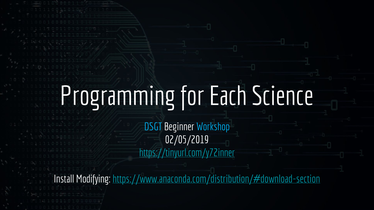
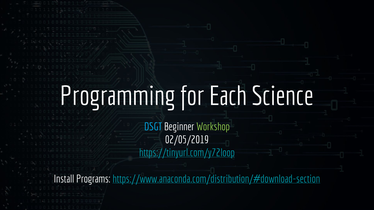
Workshop colour: light blue -> light green (213, 127)
https://tinyurl.com/y72inner: https://tinyurl.com/y72inner -> https://tinyurl.com/y72loop (187, 153)
Modifying: Modifying -> Programs (93, 179)
